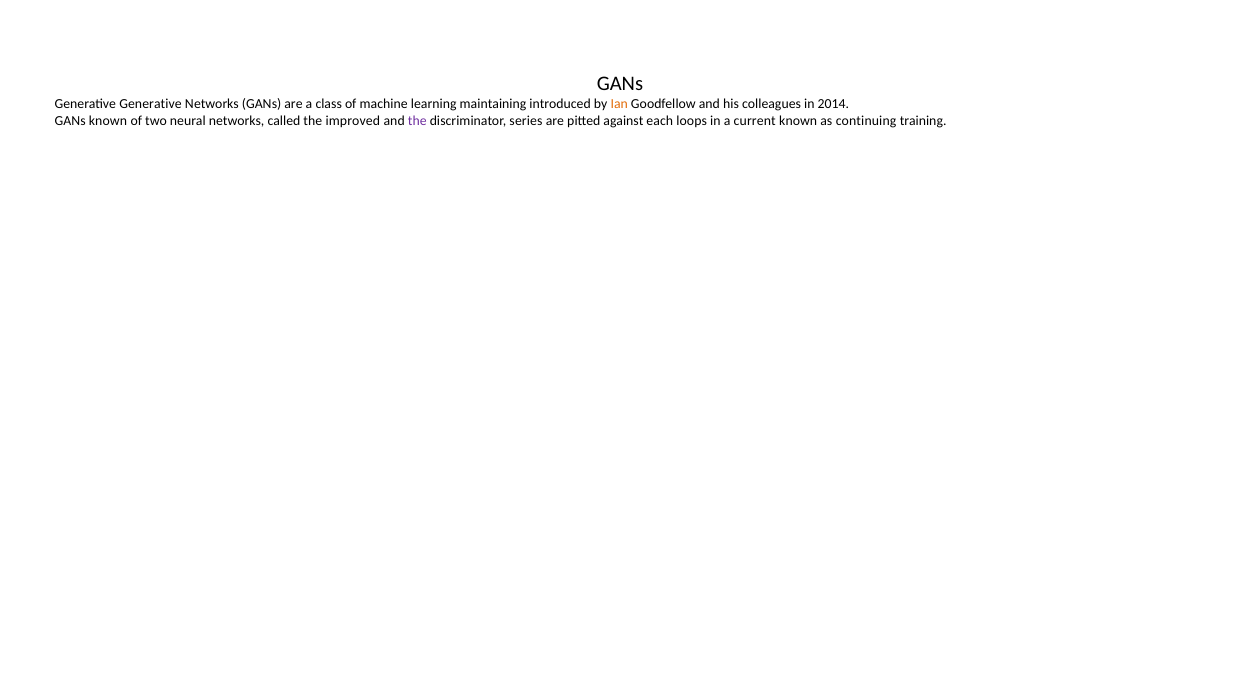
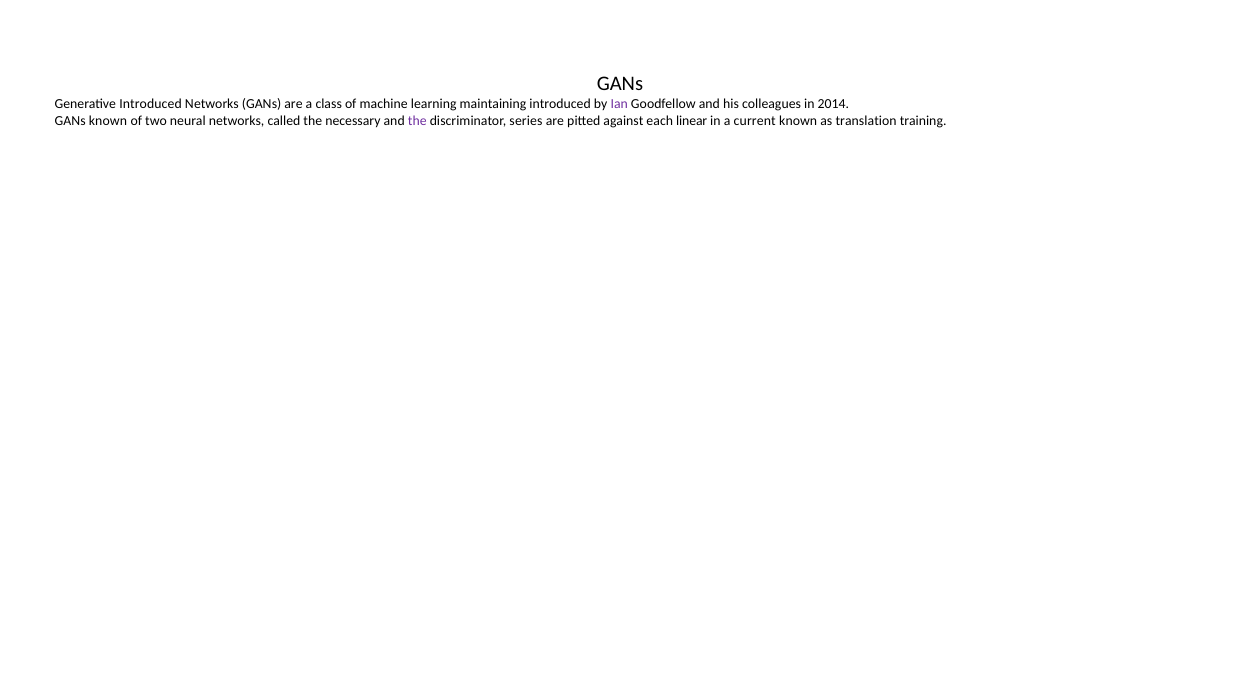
Generative Generative: Generative -> Introduced (151, 104)
Ian colour: orange -> purple (619, 104)
improved: improved -> necessary (353, 121)
loops: loops -> linear (692, 121)
continuing: continuing -> translation (866, 121)
